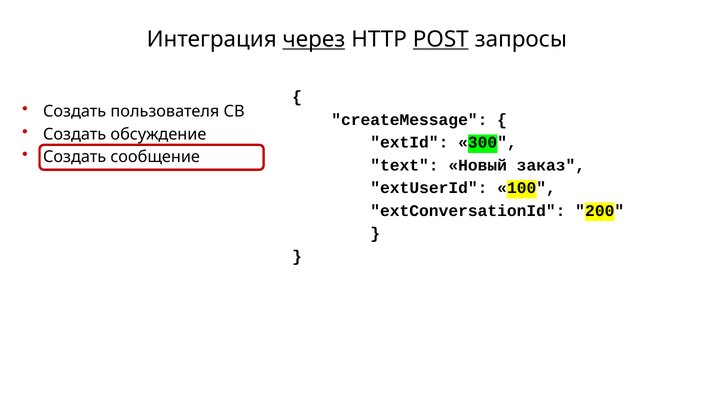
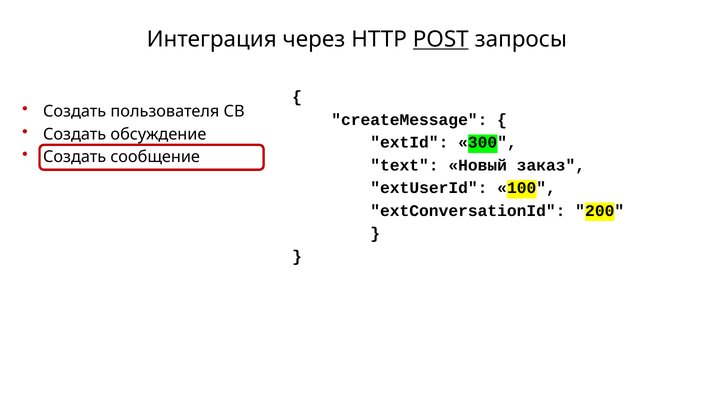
через underline: present -> none (314, 39)
